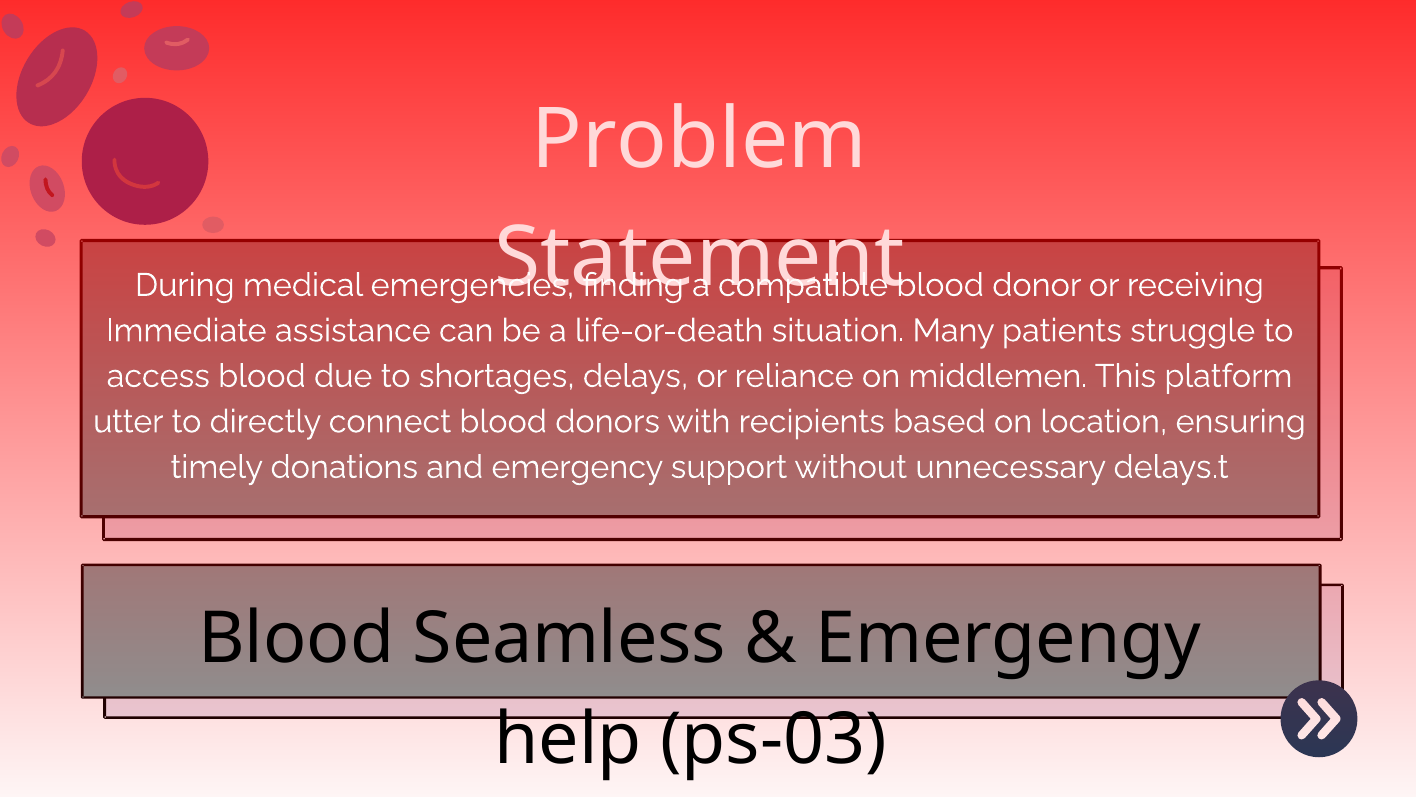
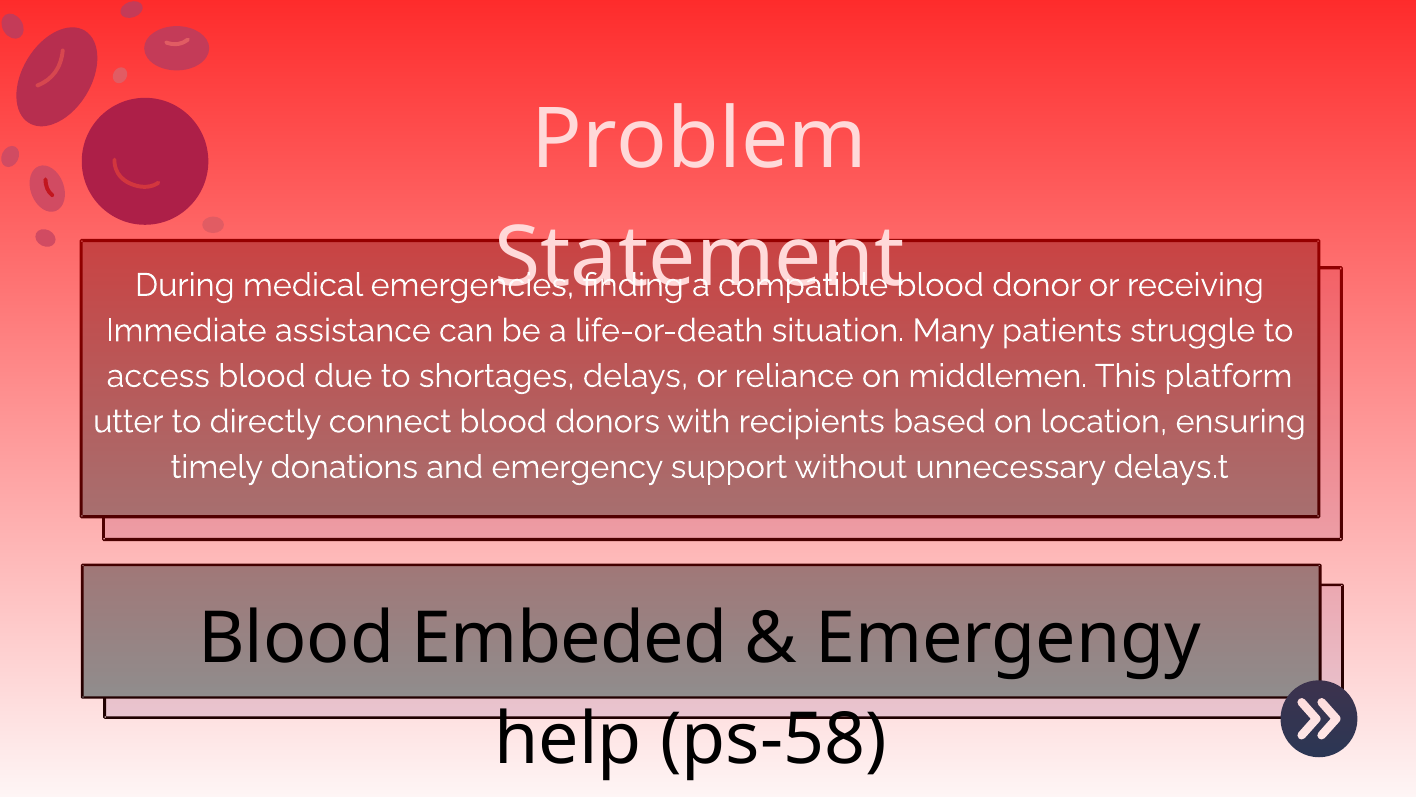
Seamless: Seamless -> Embeded (570, 638)
ps-03: ps-03 -> ps-58 (774, 739)
